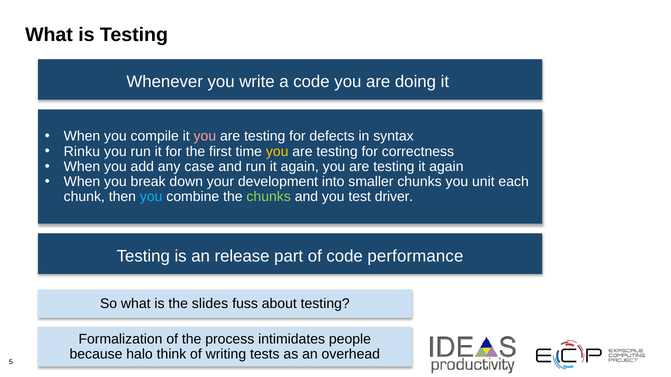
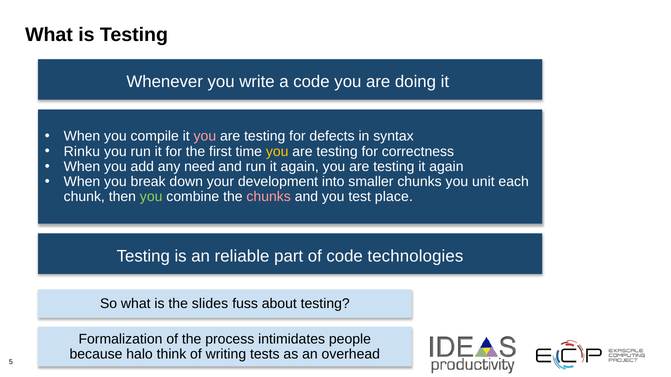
case: case -> need (200, 167)
you colour: light blue -> light green (151, 197)
chunks colour: light green -> pink (269, 197)
driver: driver -> place (394, 197)
release: release -> reliable (242, 256)
performance: performance -> technologies (415, 256)
